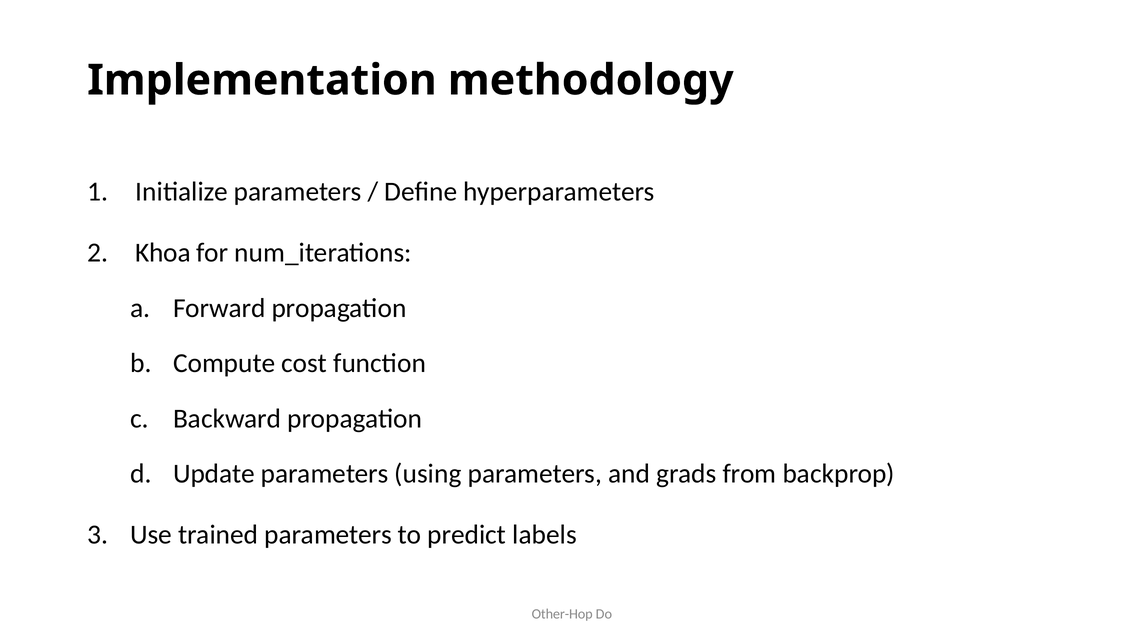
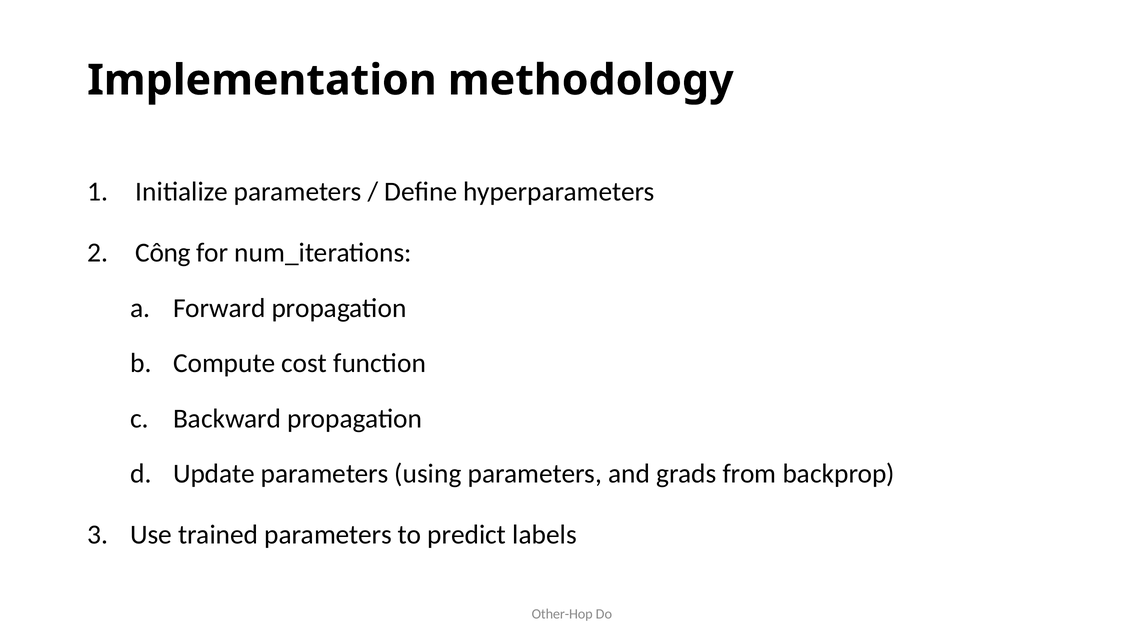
Khoa: Khoa -> Công (163, 253)
